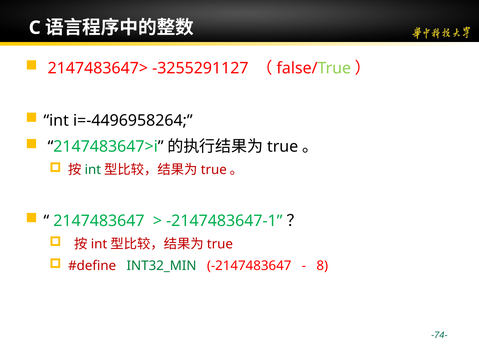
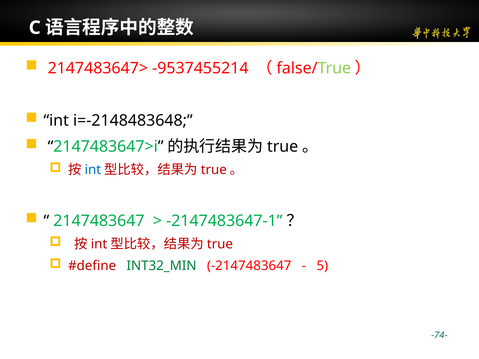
-3255291127: -3255291127 -> -9537455214 (200, 68)
i=-4496958264: i=-4496958264 -> i=-2148483648 (133, 121)
int colour: green -> blue (93, 170)
8: 8 -> 5 (322, 266)
